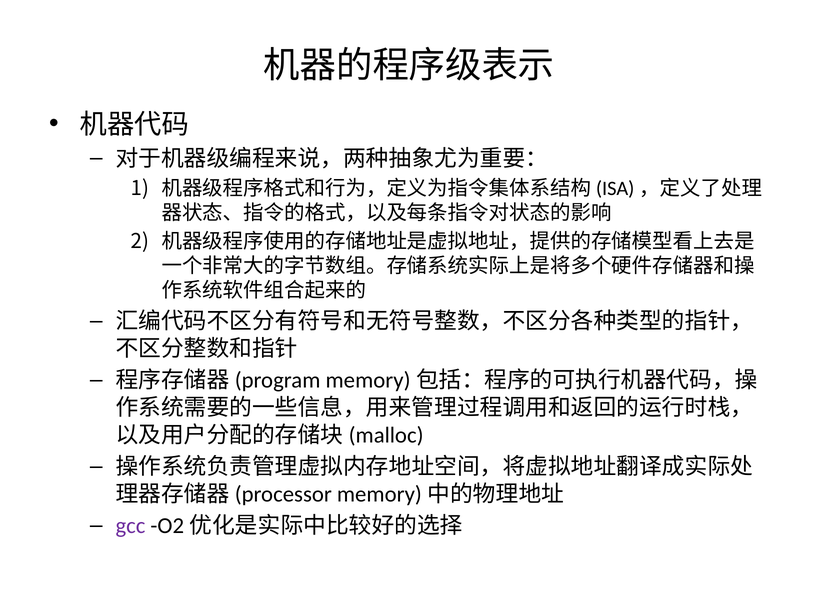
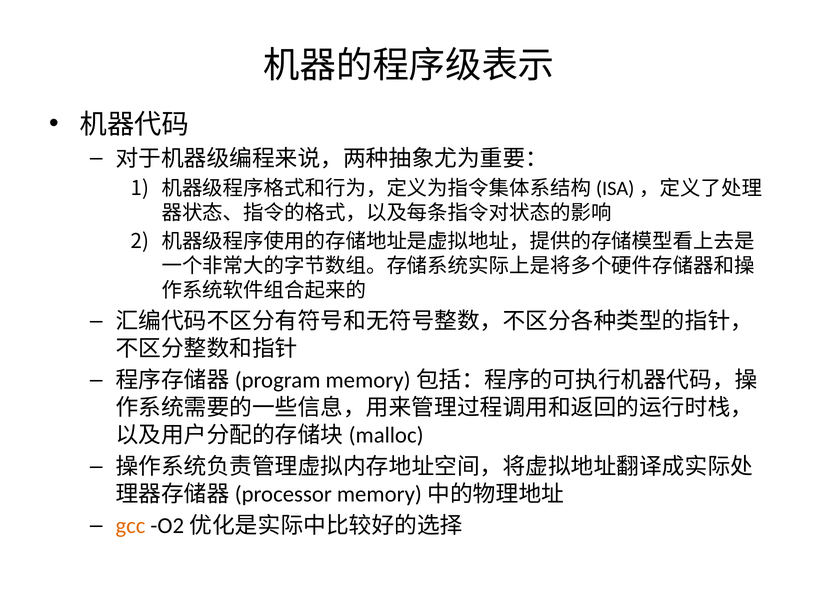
gcc colour: purple -> orange (130, 526)
